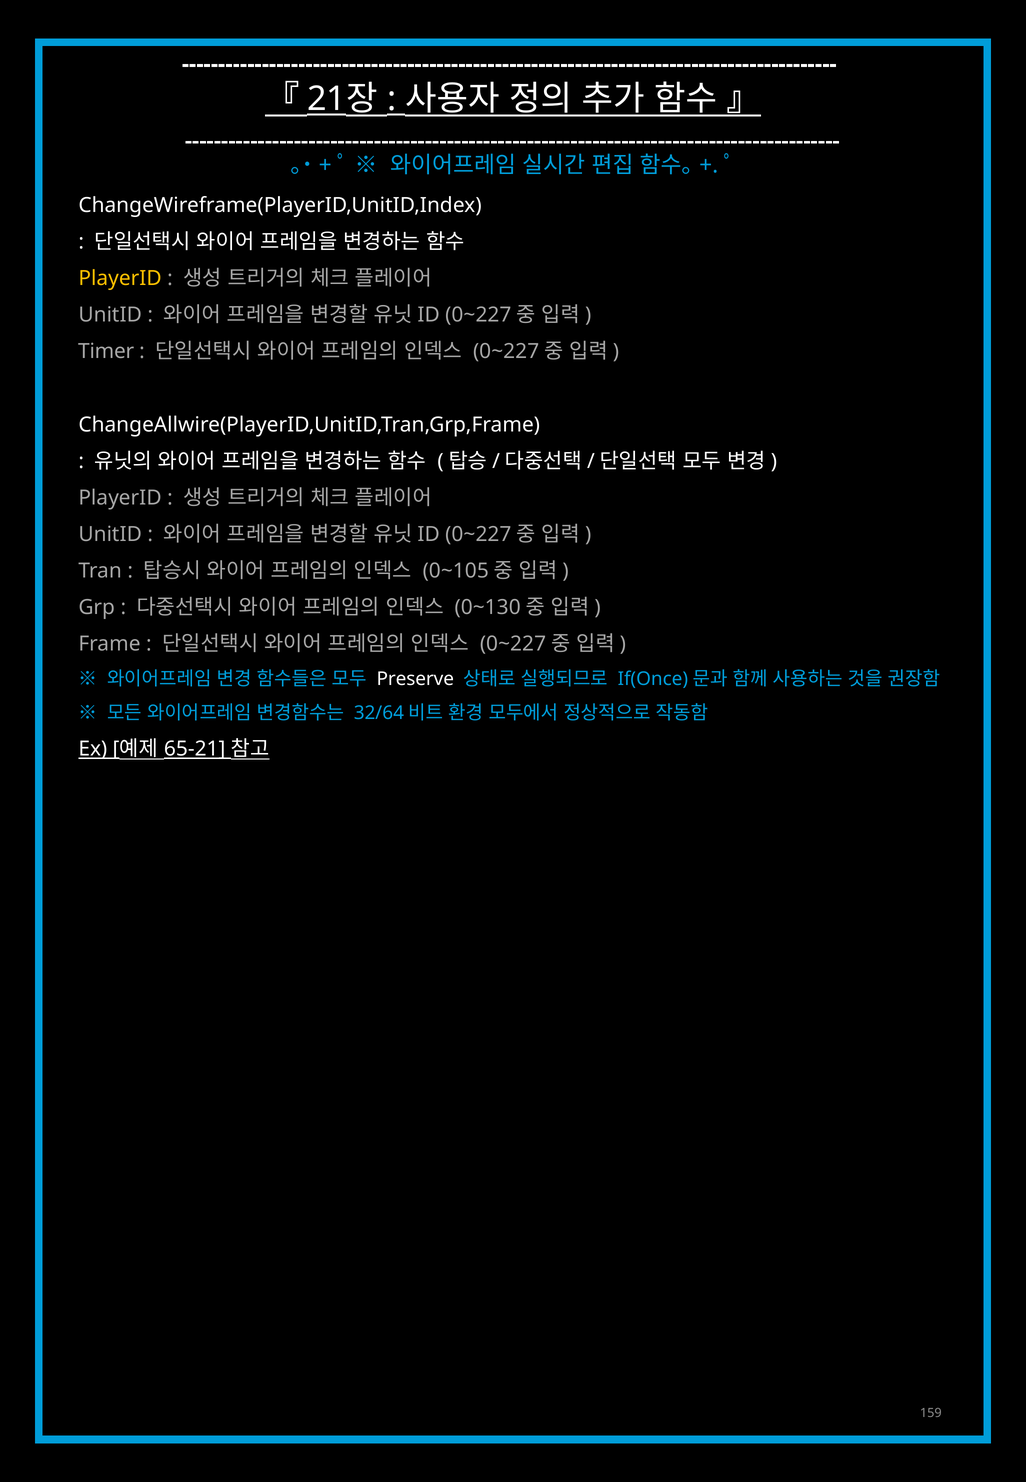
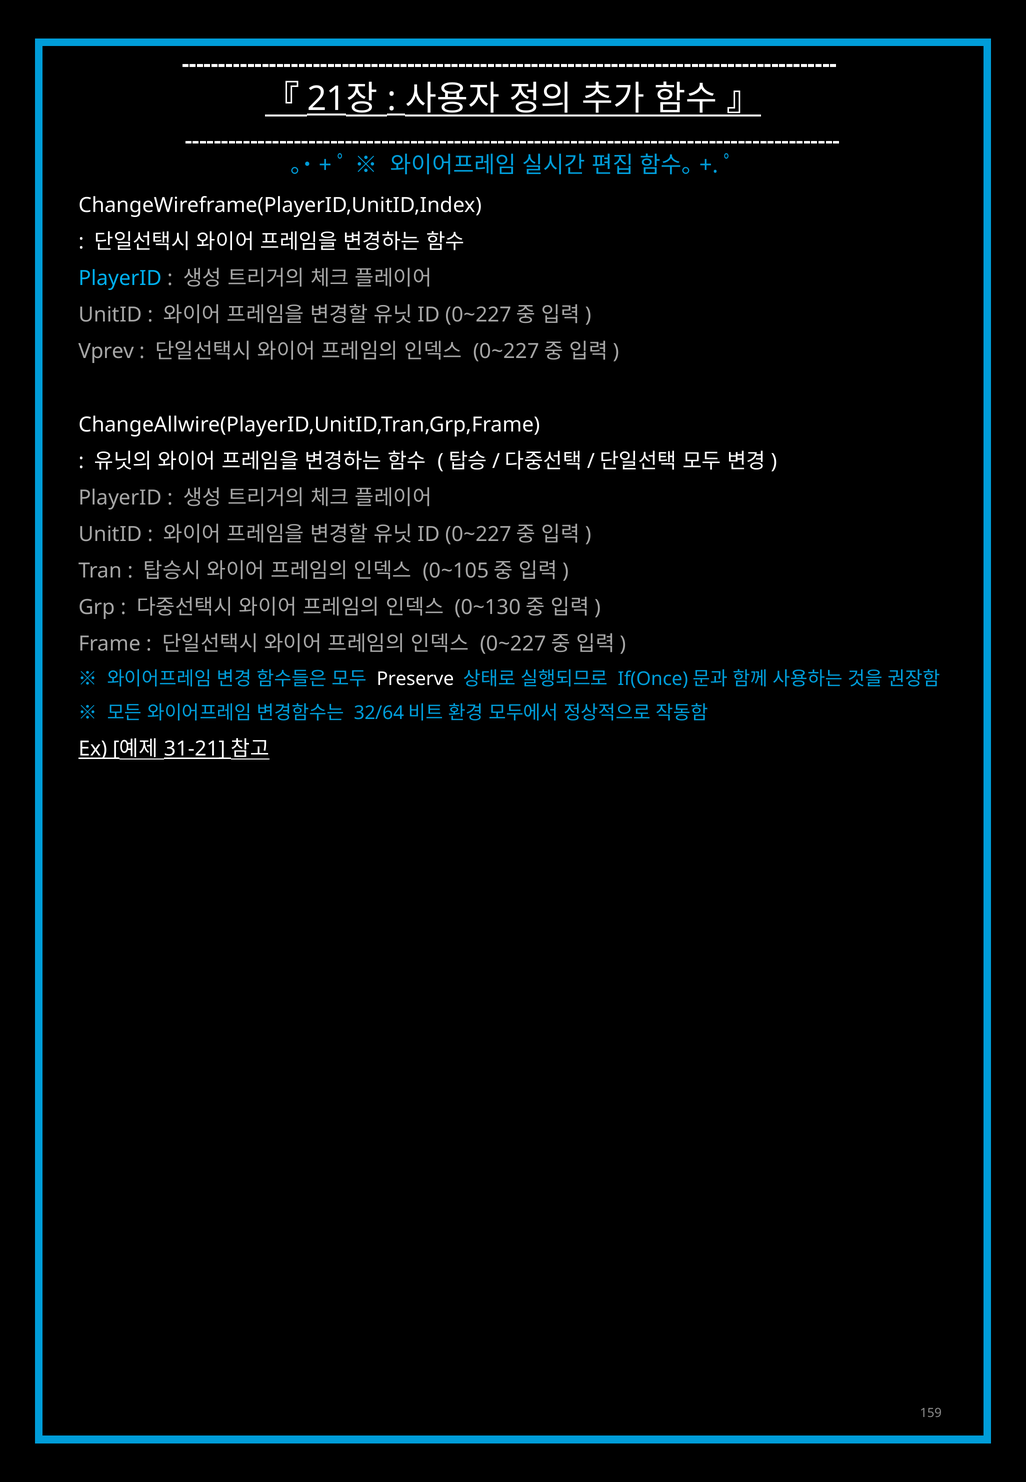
PlayerID colour: yellow -> light blue (120, 279)
Timer: Timer -> Vprev (106, 352)
65-21: 65-21 -> 31-21 (195, 749)
